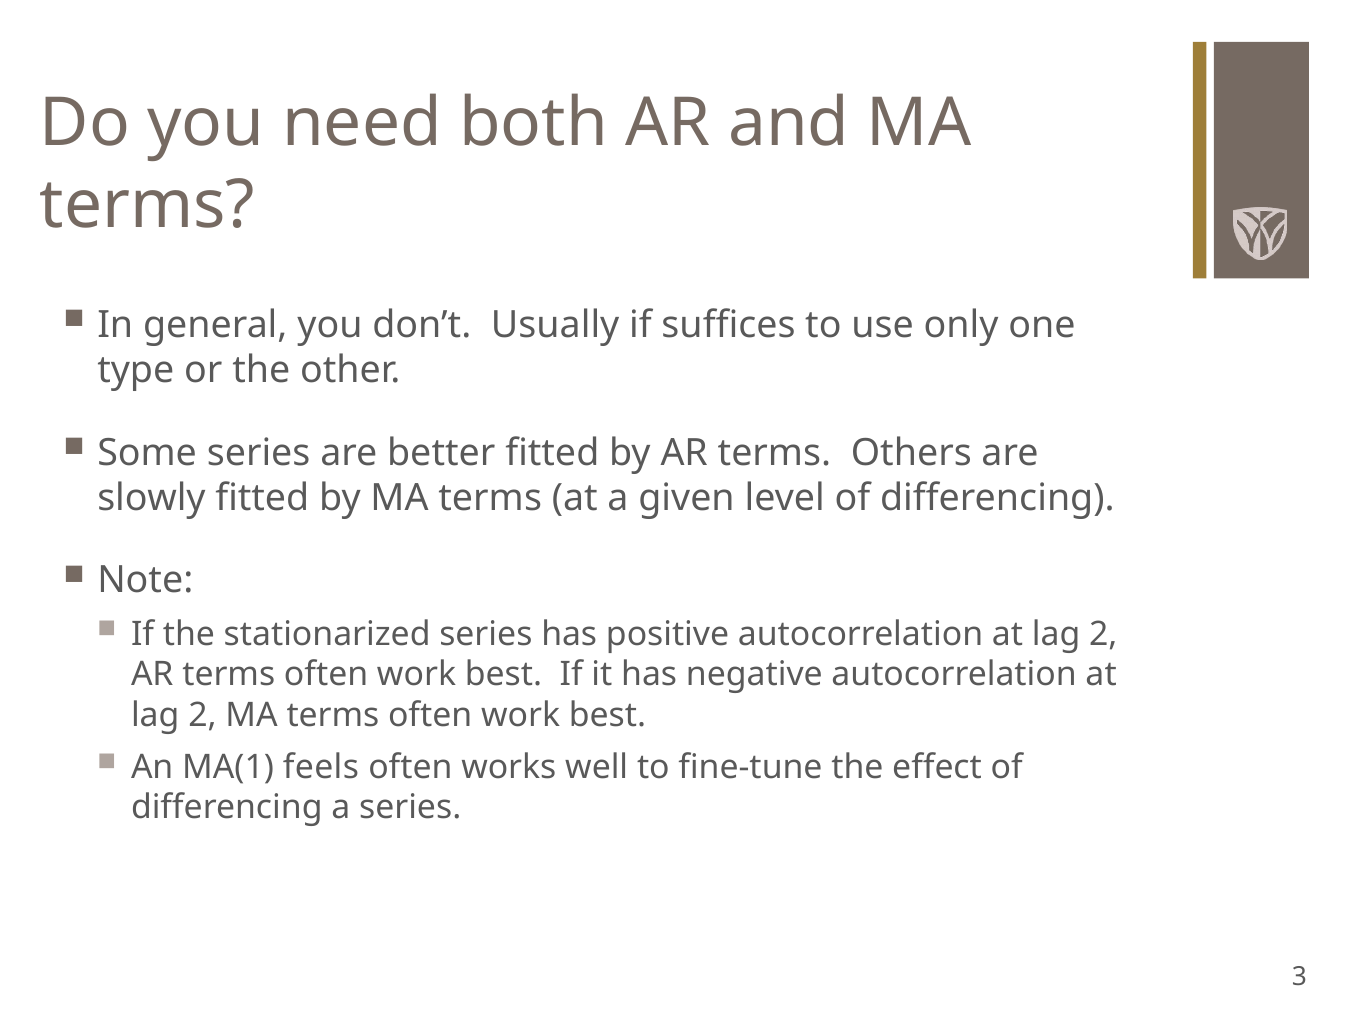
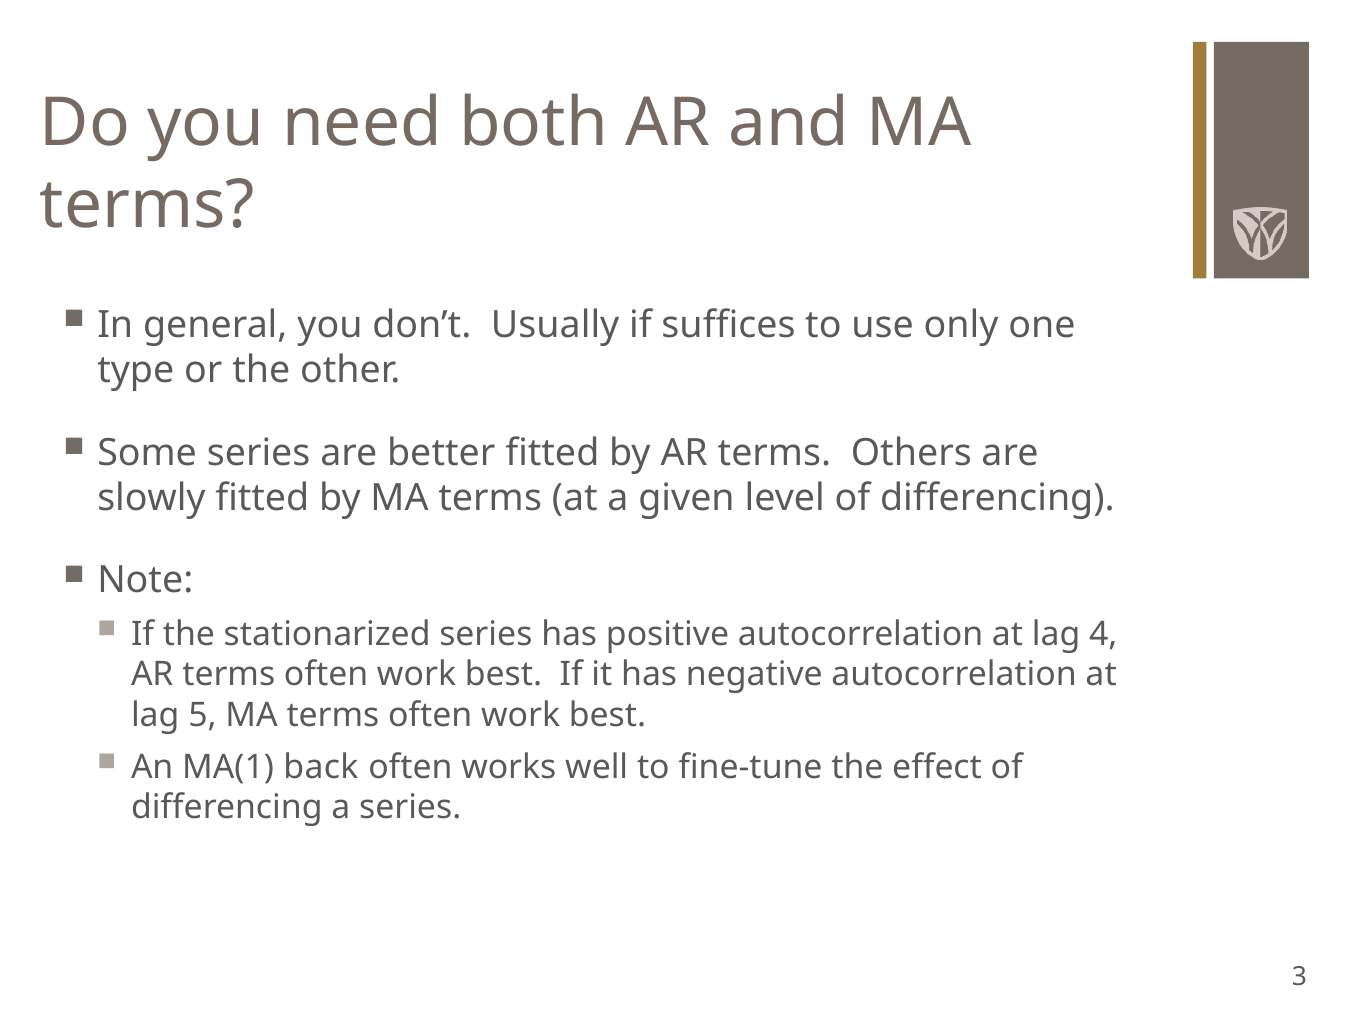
2: 2 -> 4 (1103, 634)
2: 2 -> 5 (202, 715)
feels: feels -> back (321, 767)
